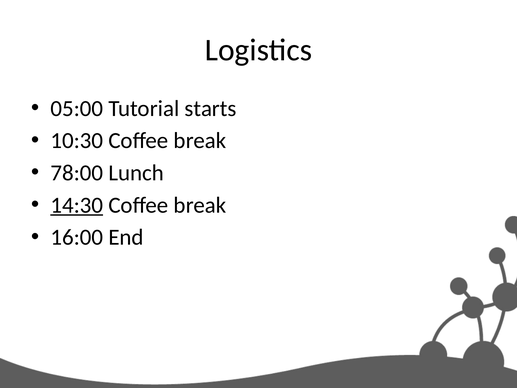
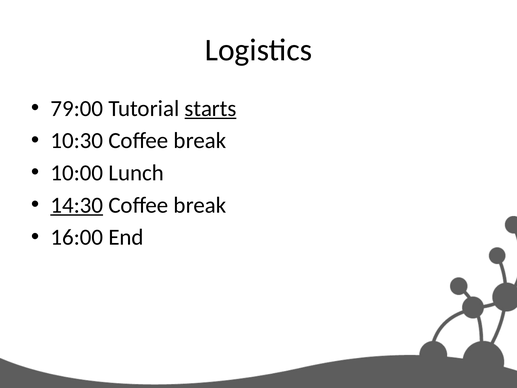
05:00: 05:00 -> 79:00 (77, 108)
starts underline: none -> present (211, 108)
78:00: 78:00 -> 10:00 (77, 173)
